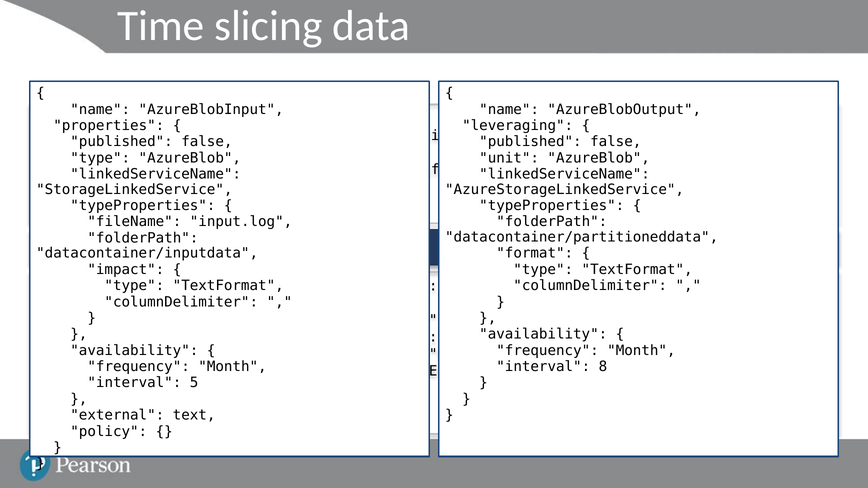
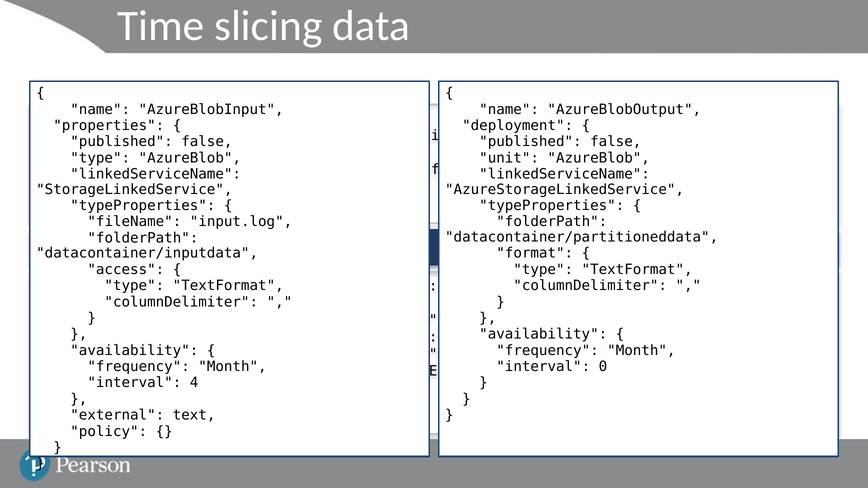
leveraging: leveraging -> deployment (518, 126)
impact: impact -> access (126, 270)
8: 8 -> 0 (603, 367)
5: 5 -> 4 (194, 383)
